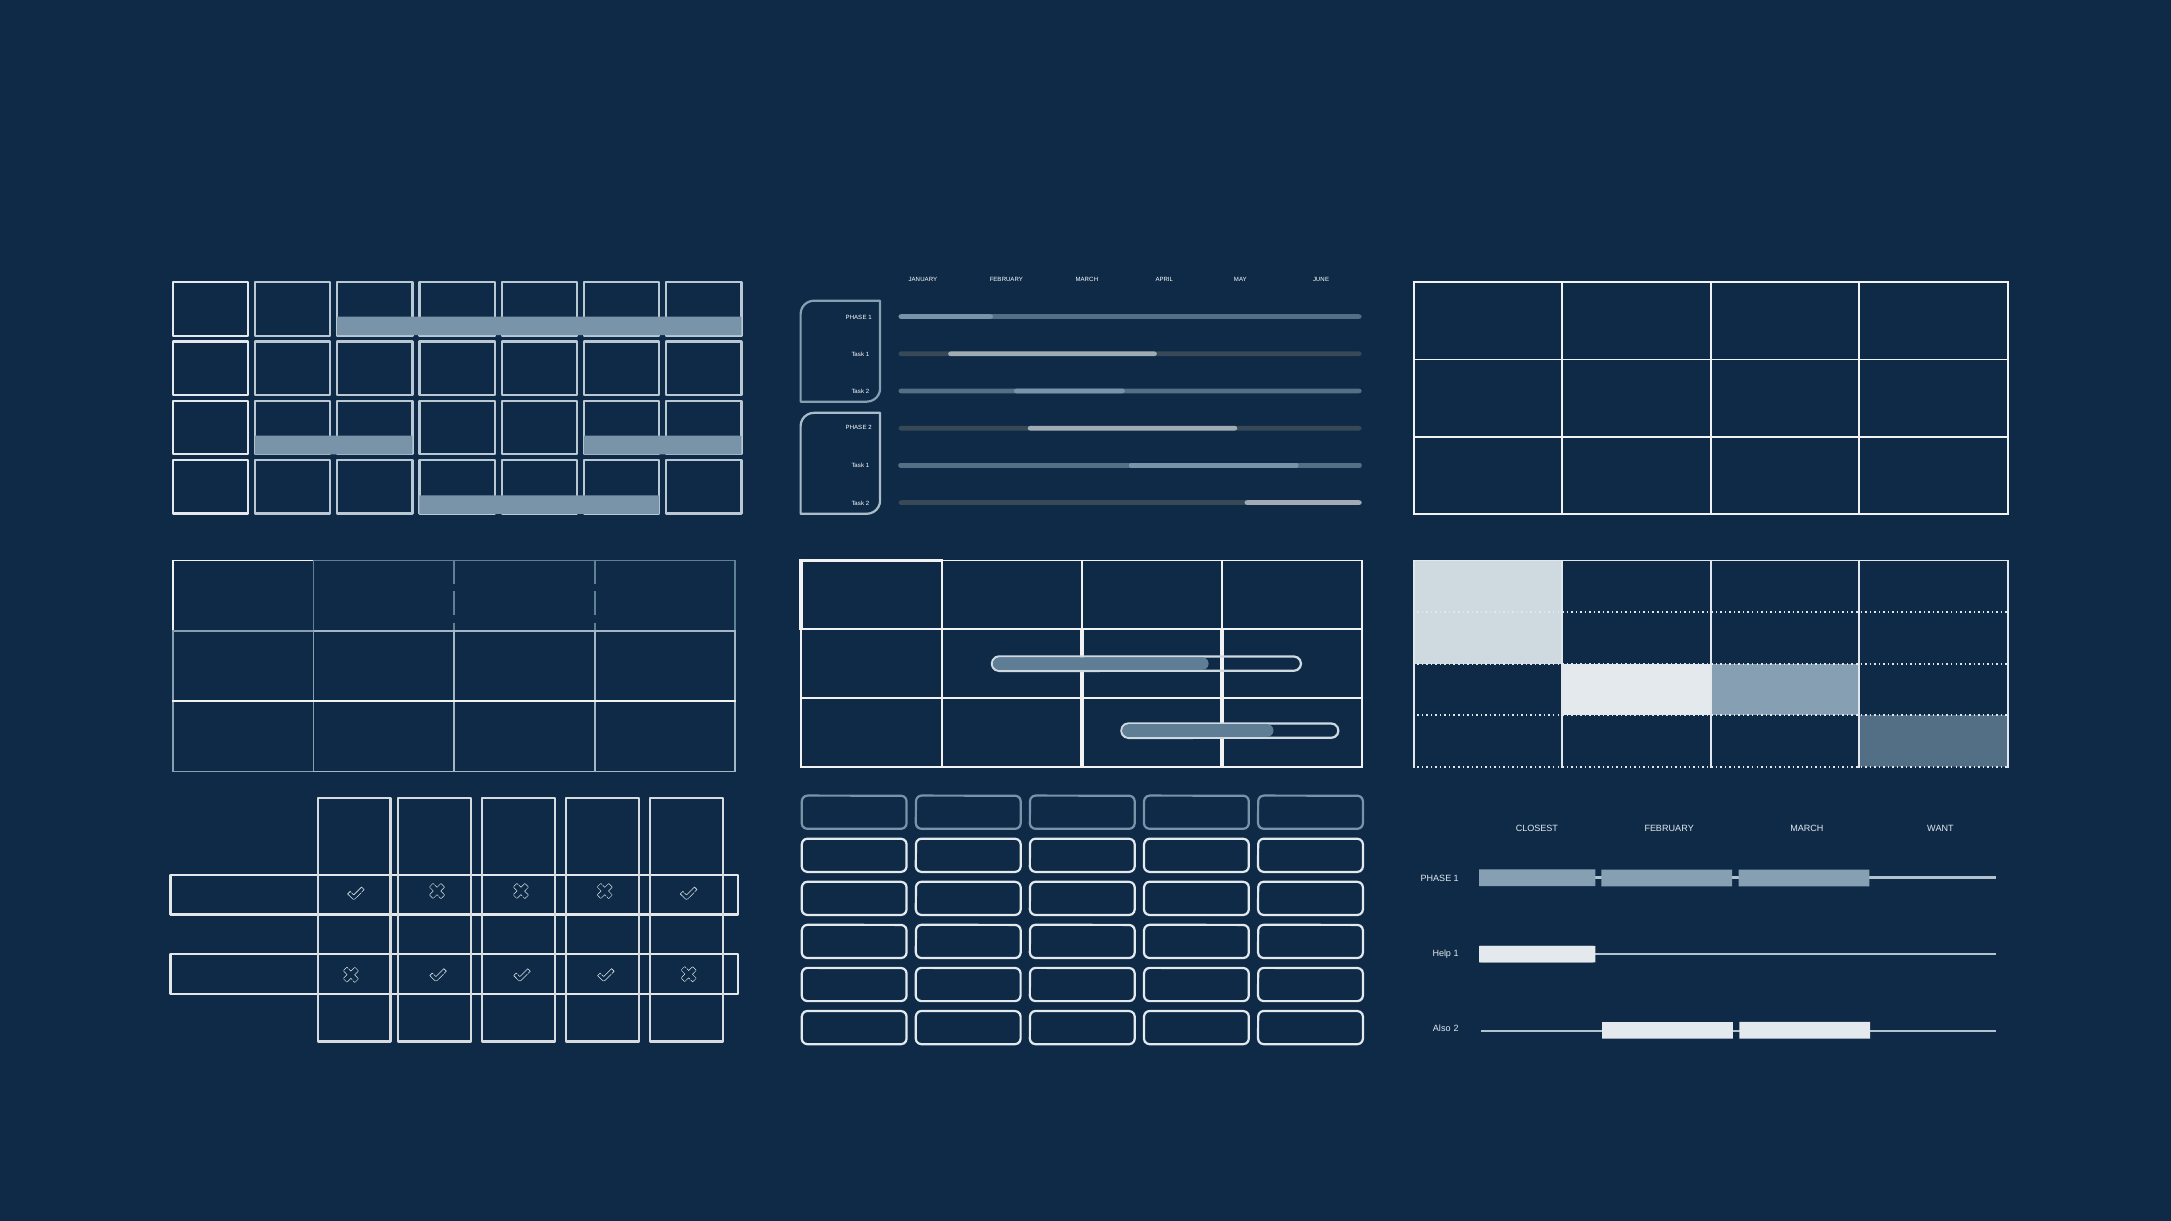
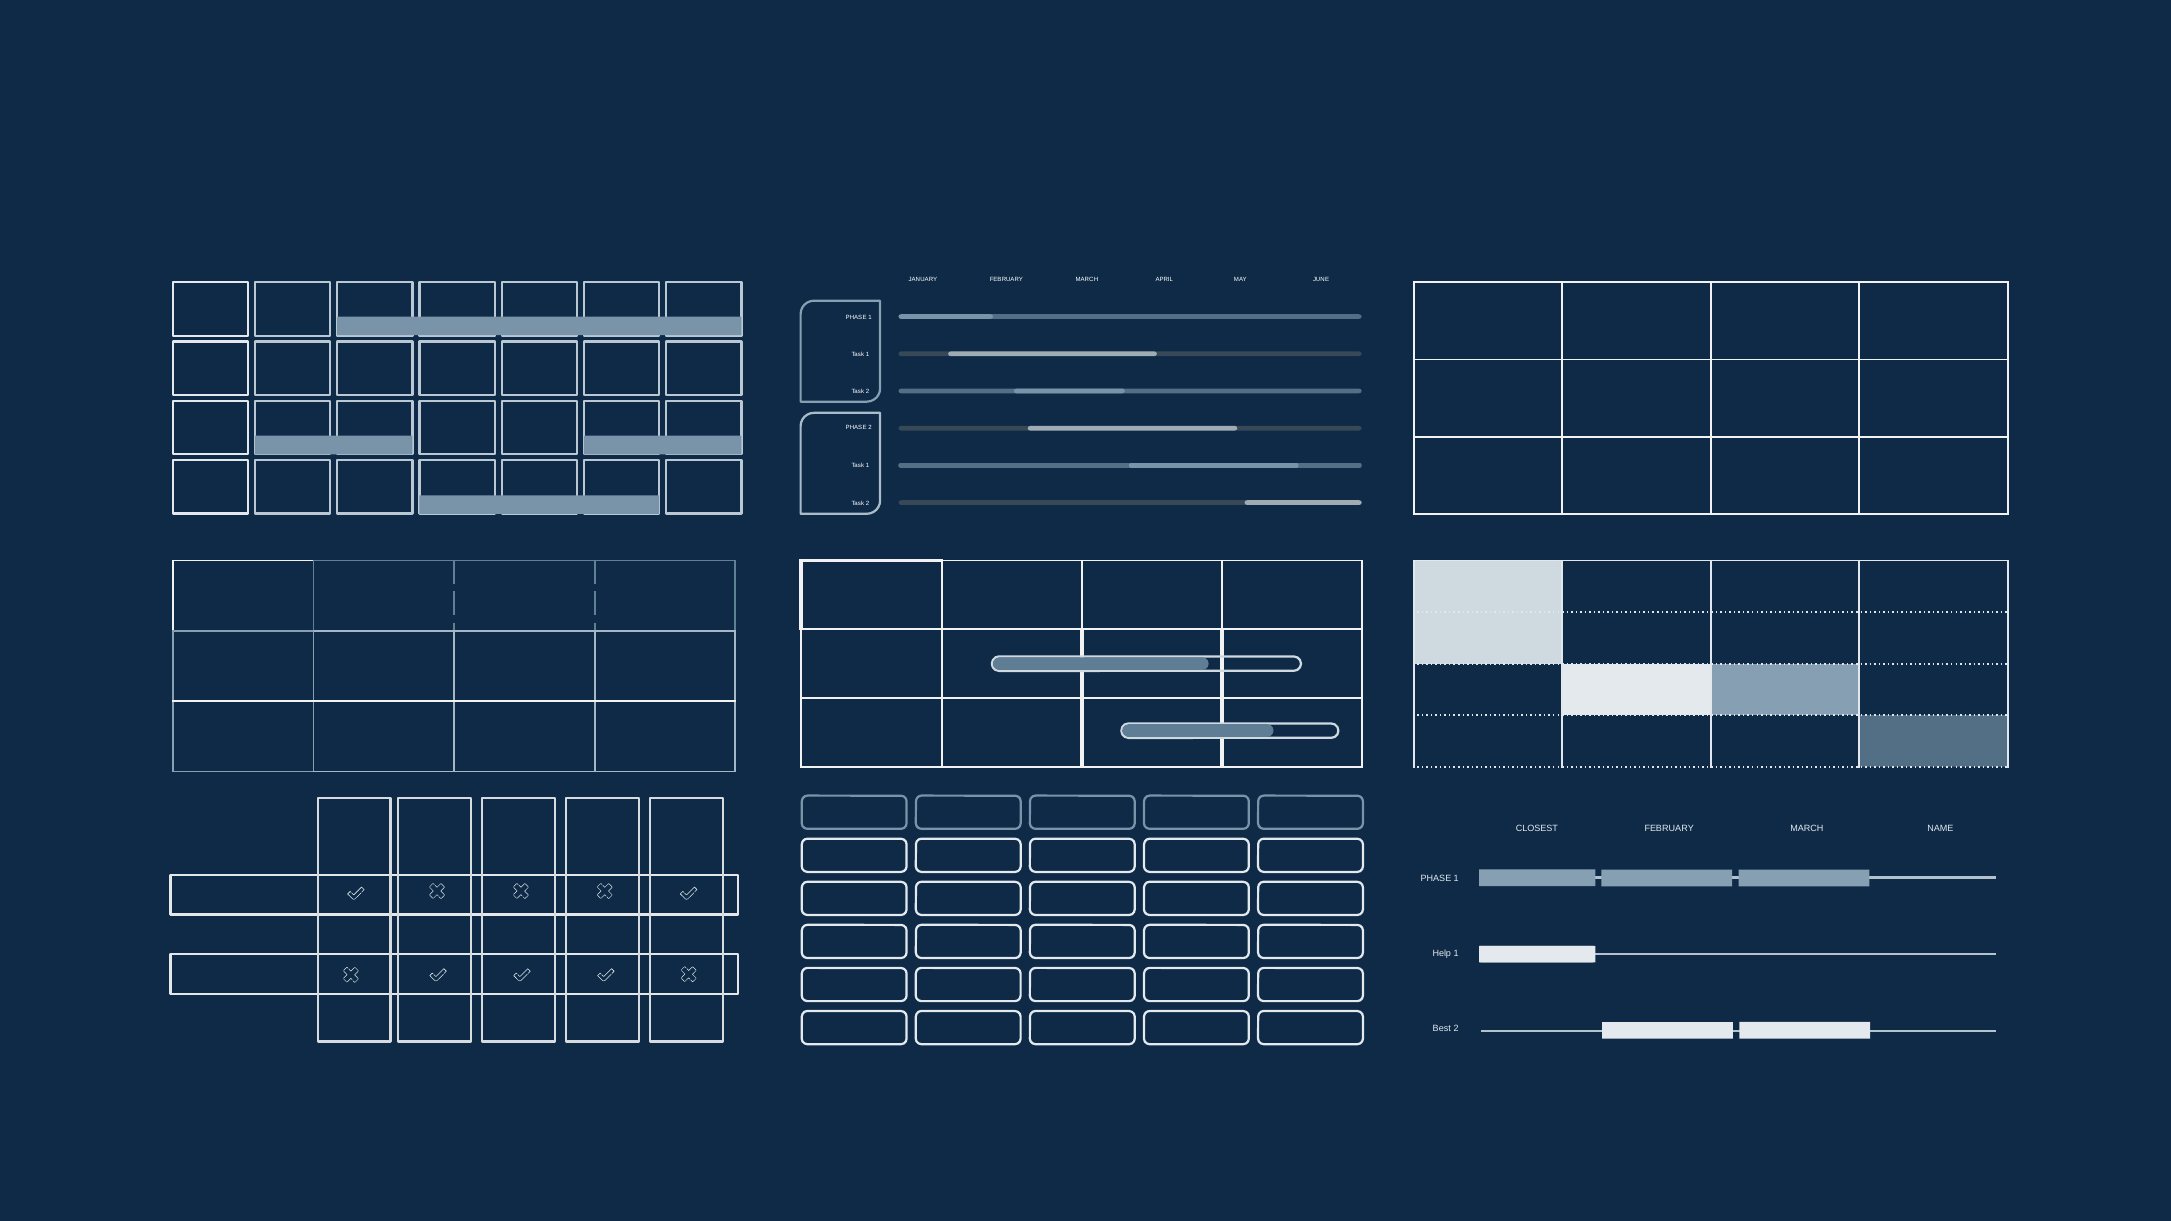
WANT: WANT -> NAME (1940, 828)
Also: Also -> Best (1442, 1028)
